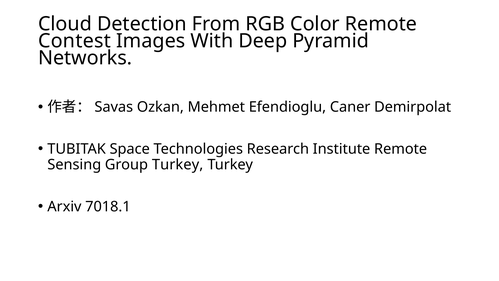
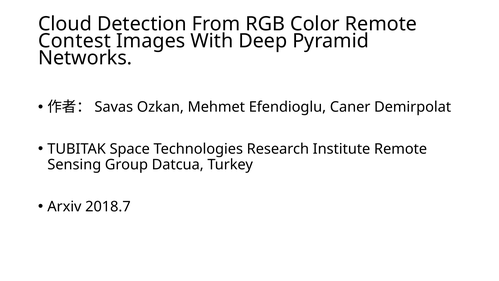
Group Turkey: Turkey -> Datcua (178, 165)
7018.1: 7018.1 -> 2018.7 (108, 206)
